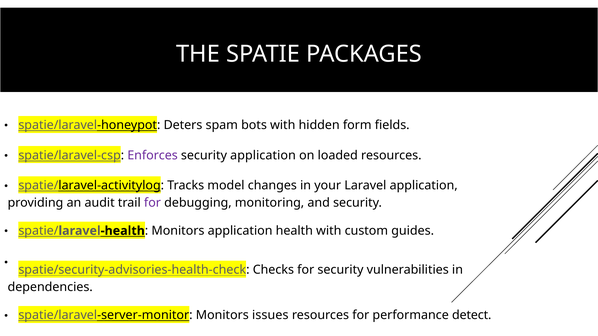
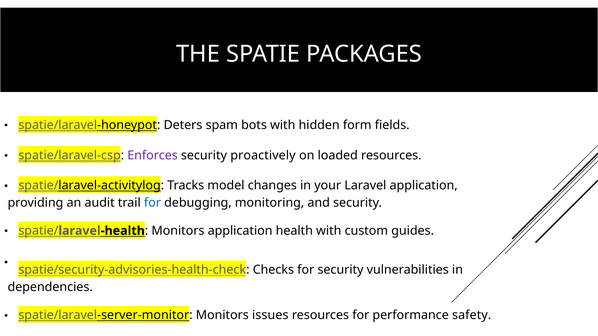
security application: application -> proactively (263, 155)
for colour: purple -> blue (152, 203)
detect: detect -> safety (472, 315)
